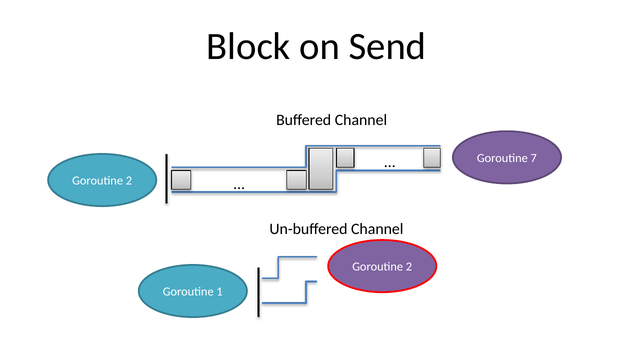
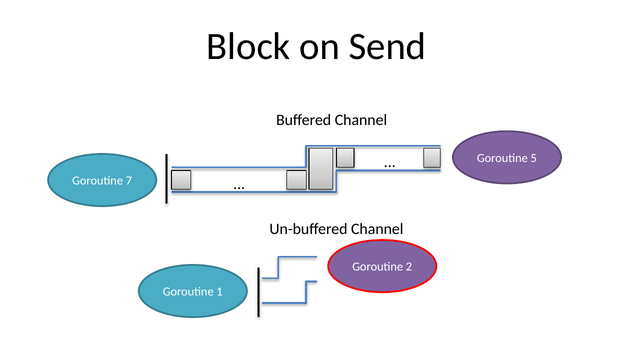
7: 7 -> 5 (534, 158)
2: 2 -> 7 (129, 181)
